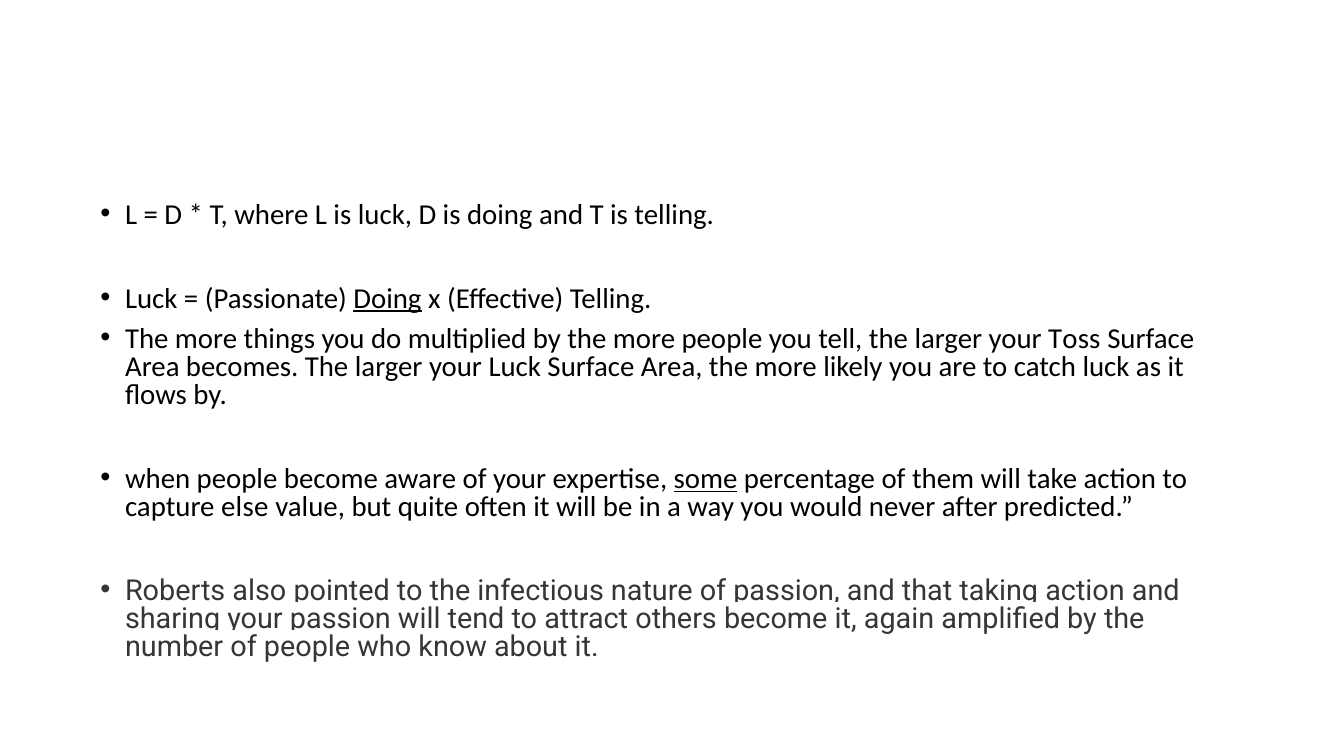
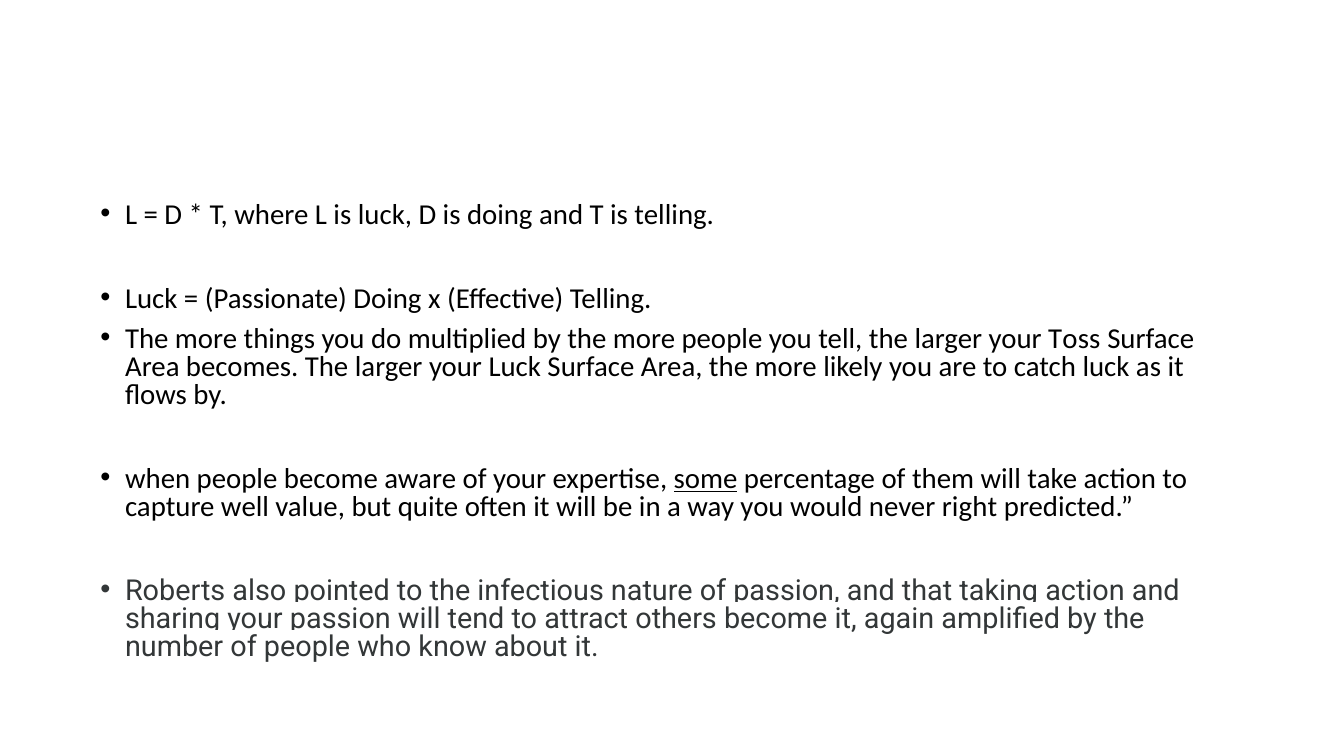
Doing underline: present -> none (387, 299)
else: else -> well (245, 507)
after: after -> right (970, 507)
